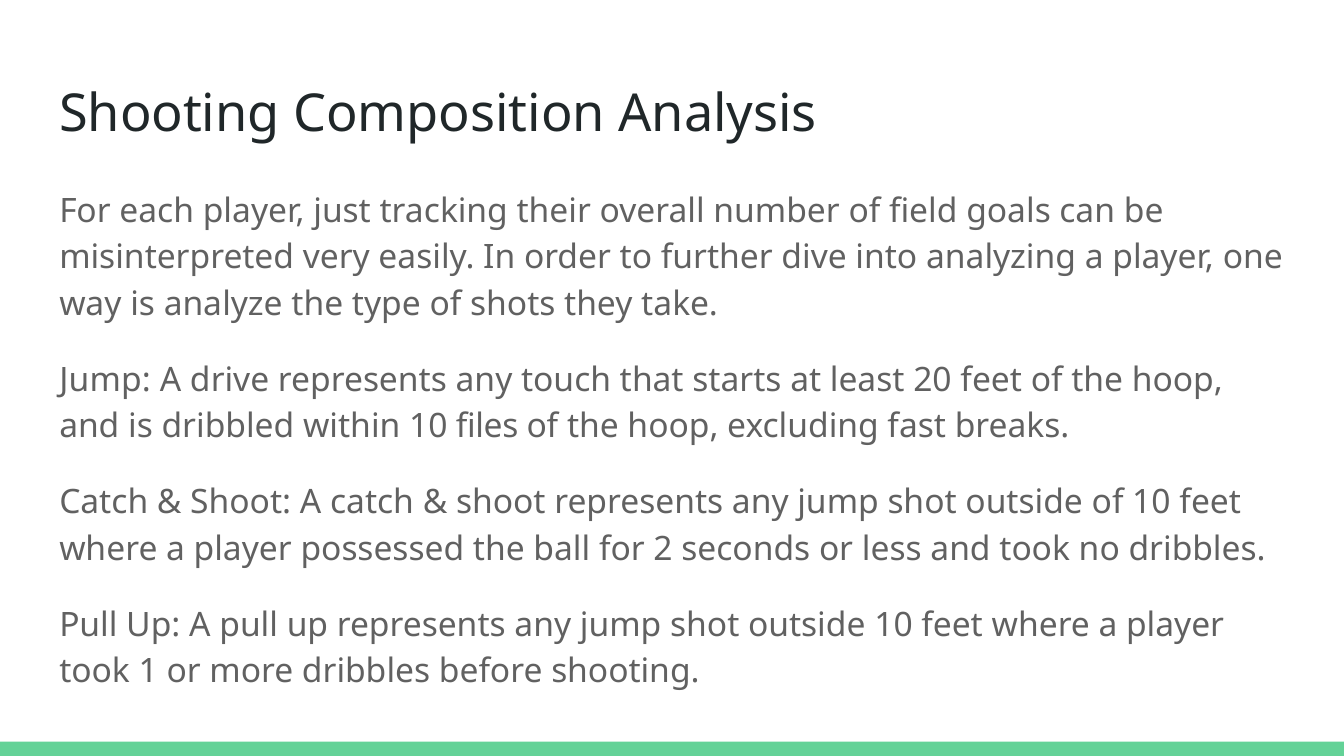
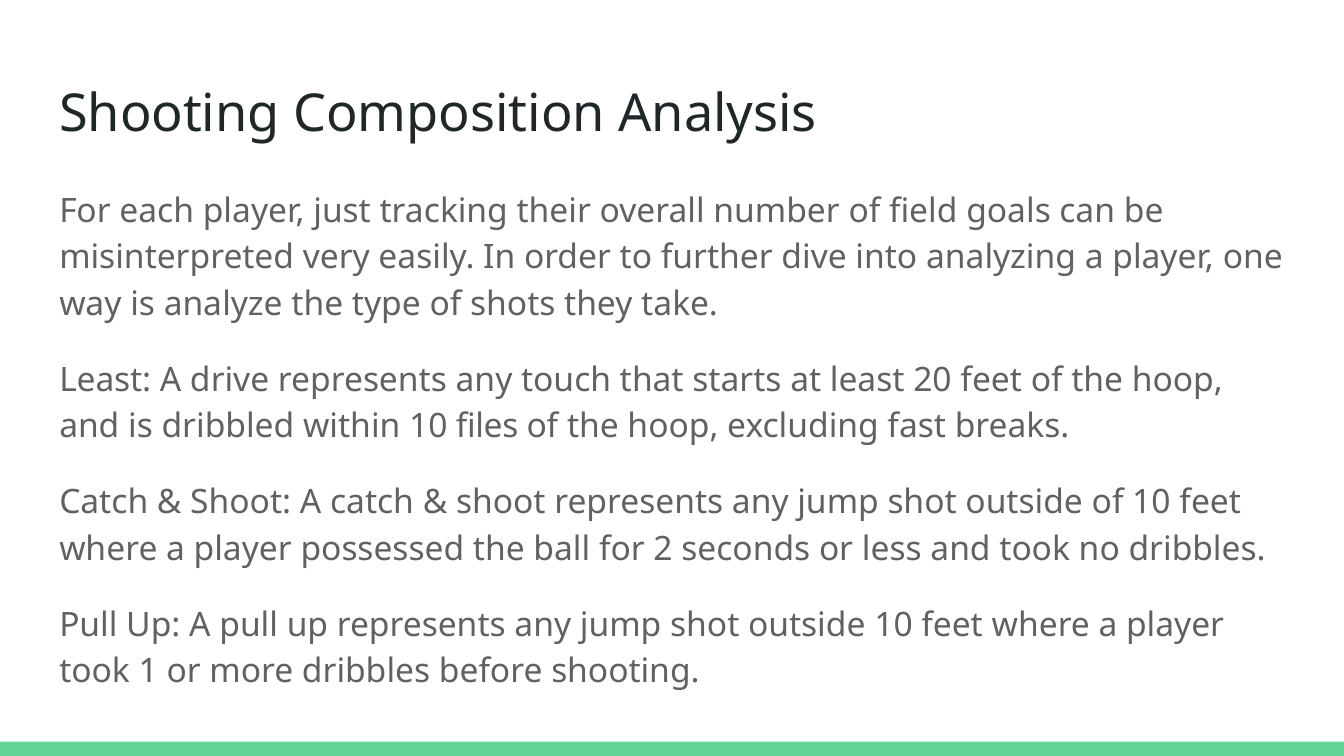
Jump: Jump -> Least (105, 380)
